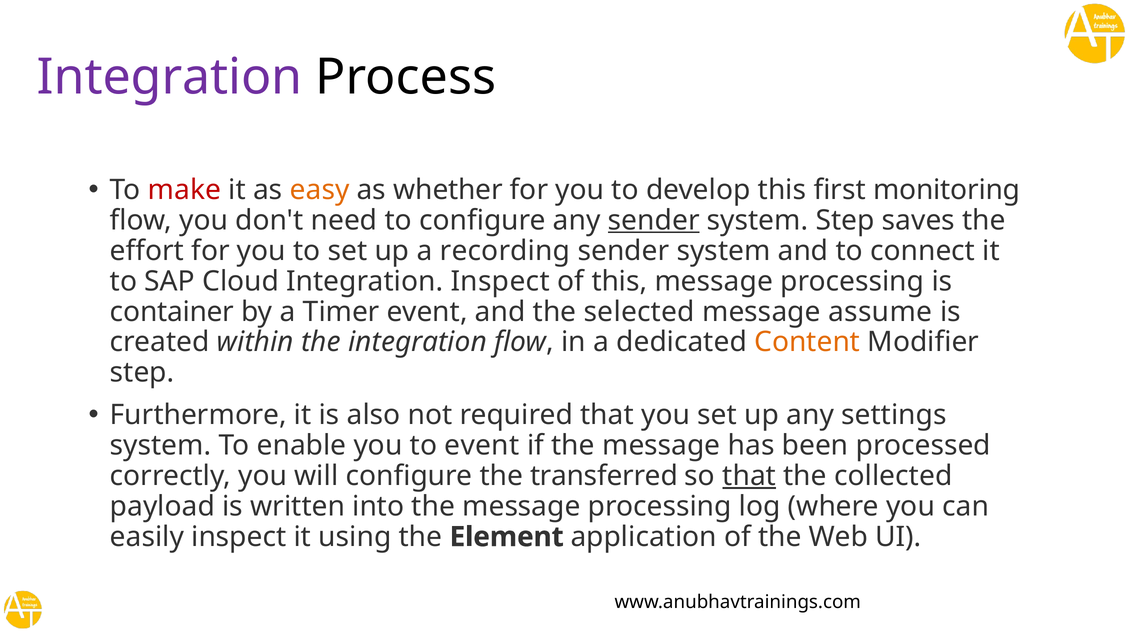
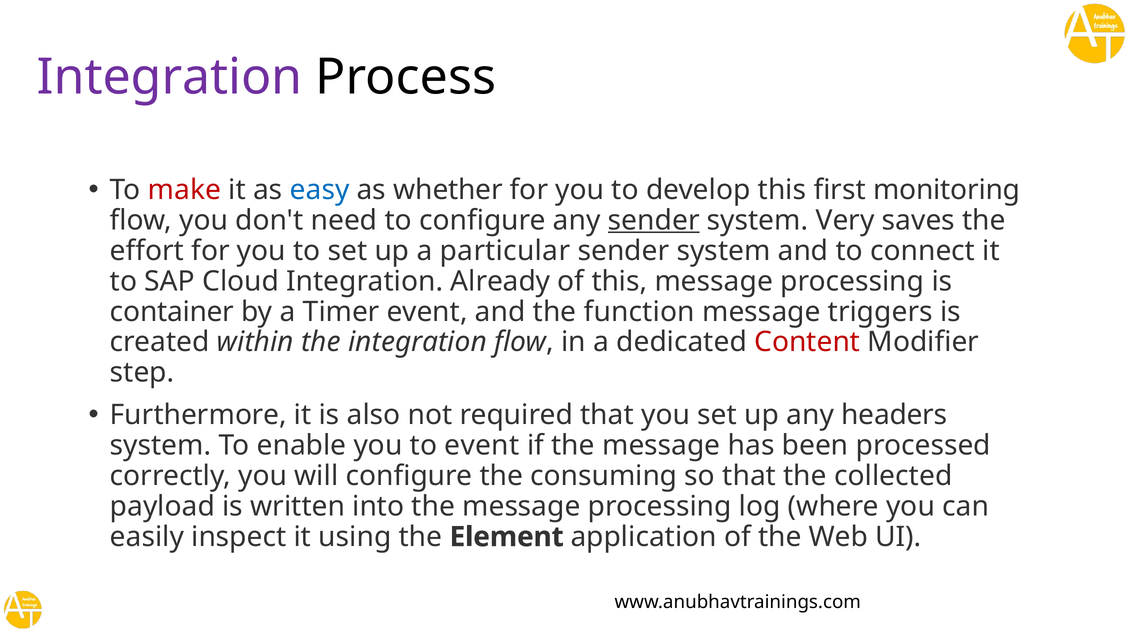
easy colour: orange -> blue (320, 190)
system Step: Step -> Very (845, 220)
recording: recording -> particular (505, 251)
Integration Inspect: Inspect -> Already (500, 281)
selected: selected -> function (639, 311)
assume: assume -> triggers (880, 311)
Content colour: orange -> red (807, 342)
settings: settings -> headers (894, 415)
transferred: transferred -> consuming (604, 476)
that underline: present -> none (749, 476)
